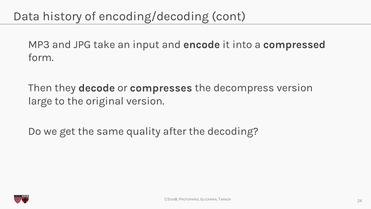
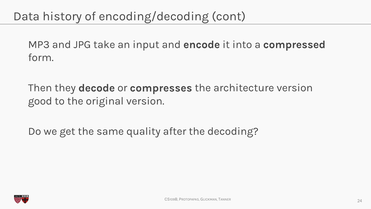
decompress: decompress -> architecture (244, 88)
large: large -> good (40, 101)
